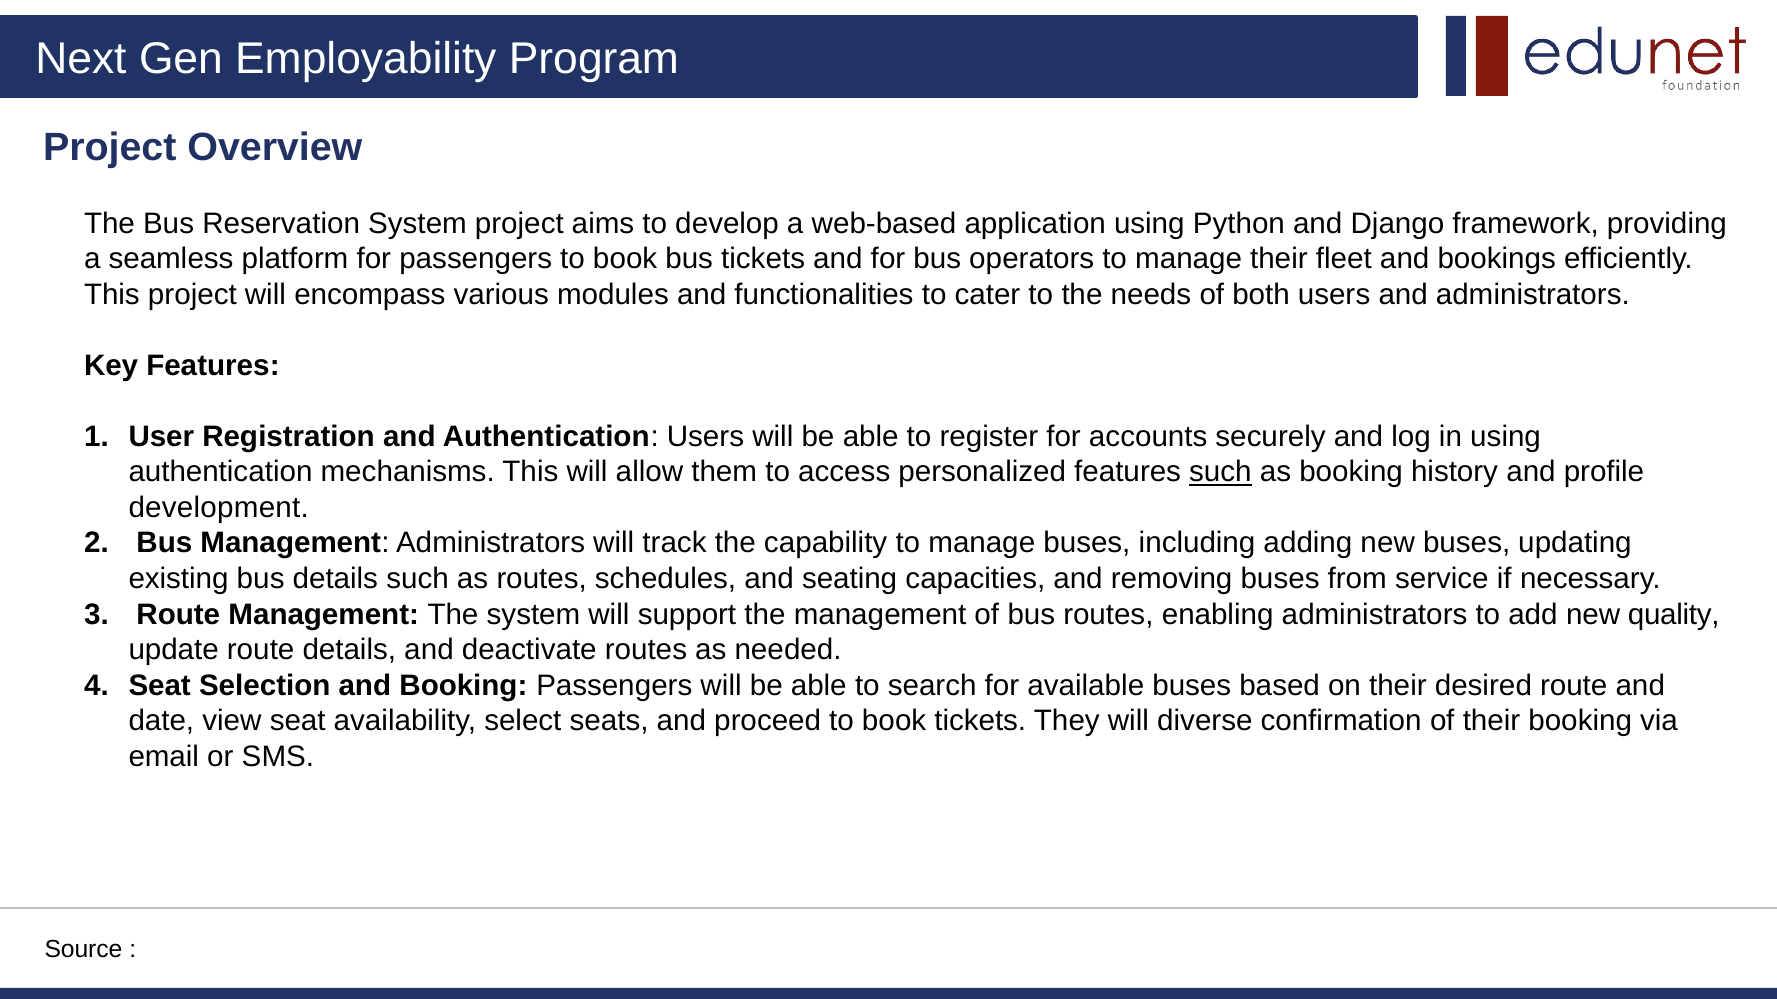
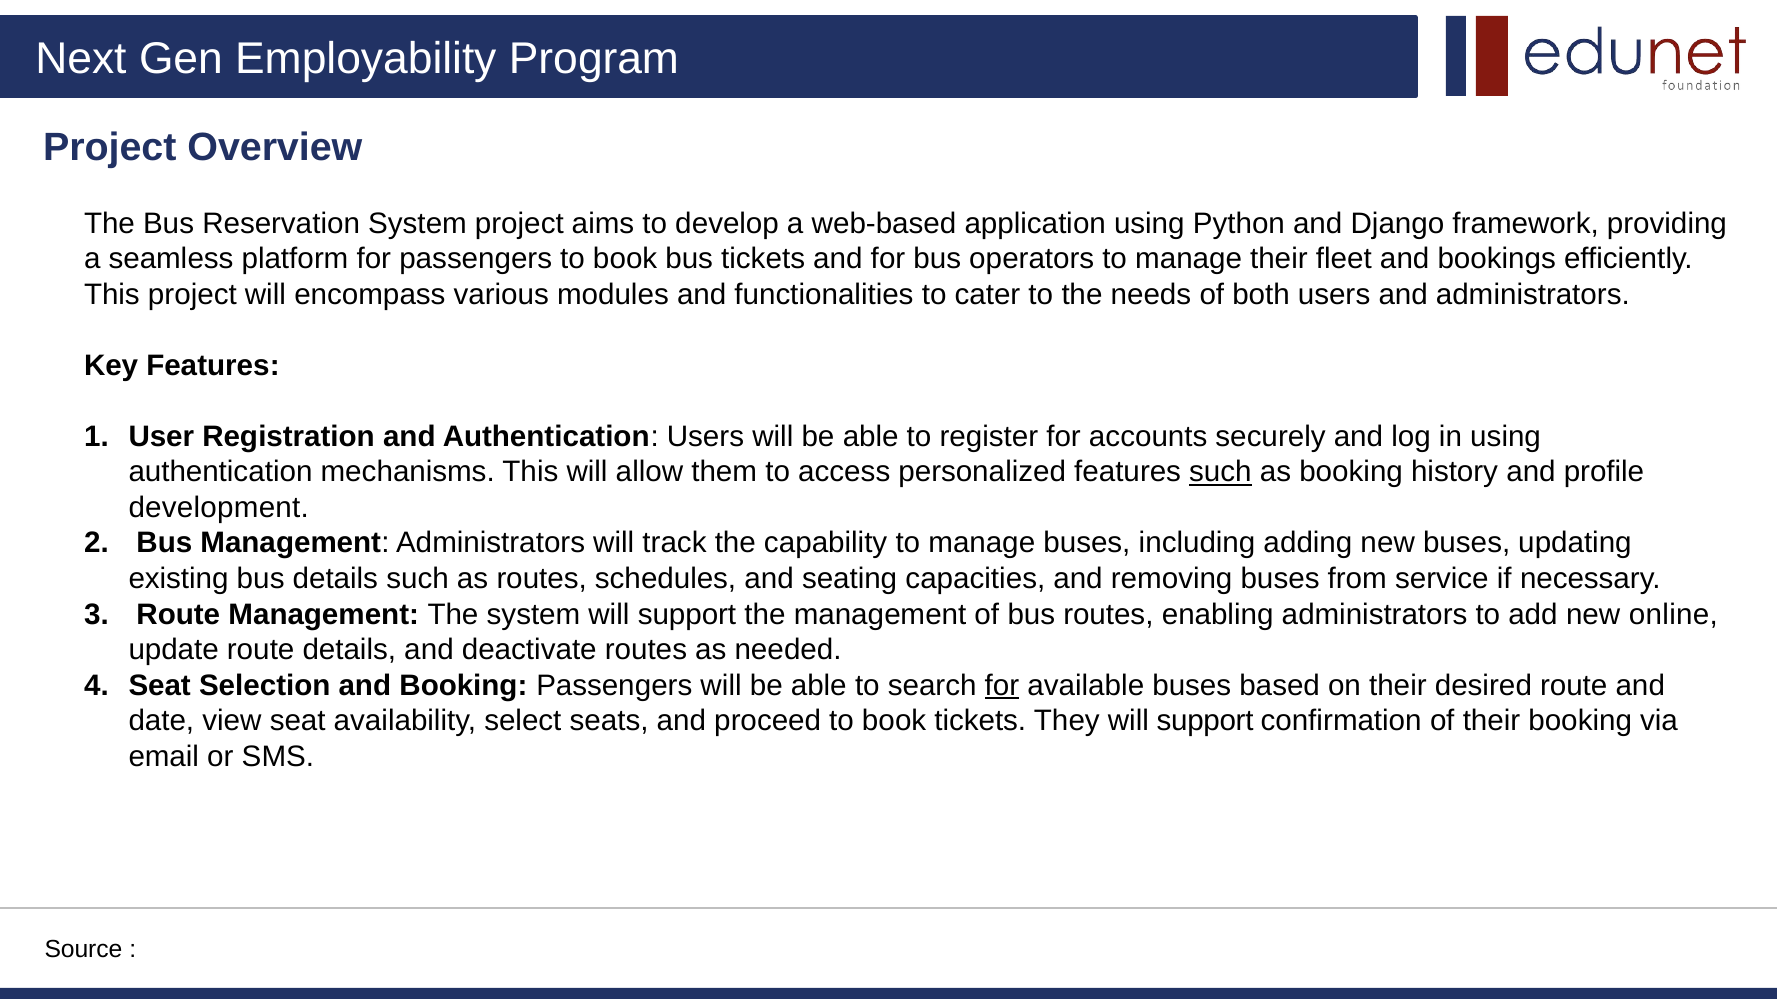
quality: quality -> online (1673, 615)
for underline: none -> present (1002, 686)
They will diverse: diverse -> support (1205, 721)
